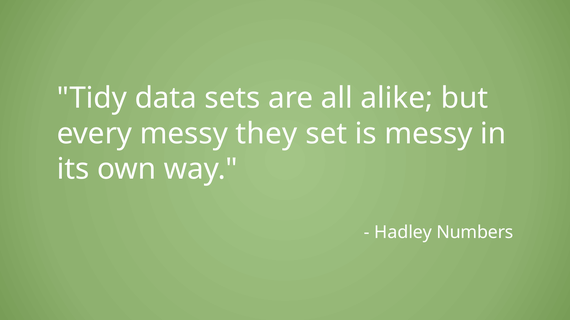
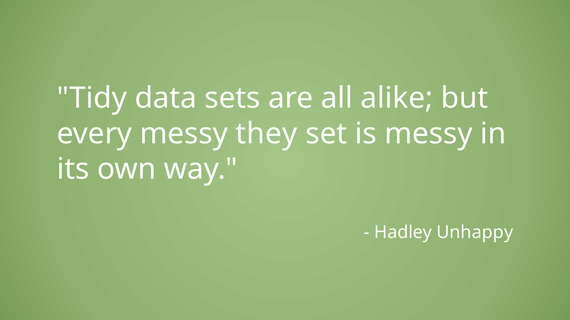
Numbers: Numbers -> Unhappy (475, 233)
